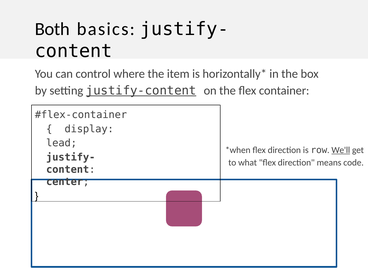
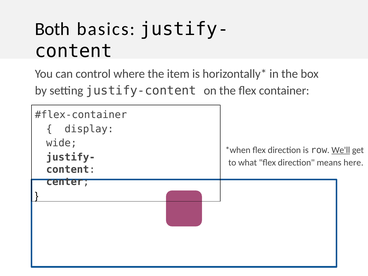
justify-content underline: present -> none (141, 91)
lead: lead -> wide (62, 143)
code: code -> here (353, 163)
